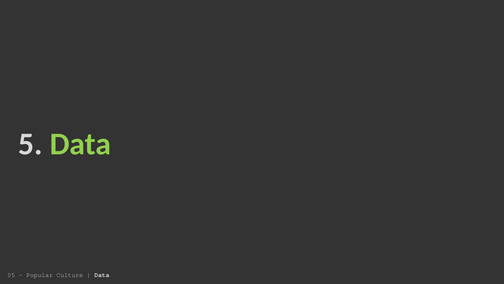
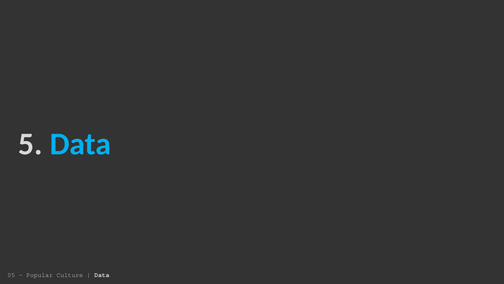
Data colour: light green -> light blue (80, 144)
